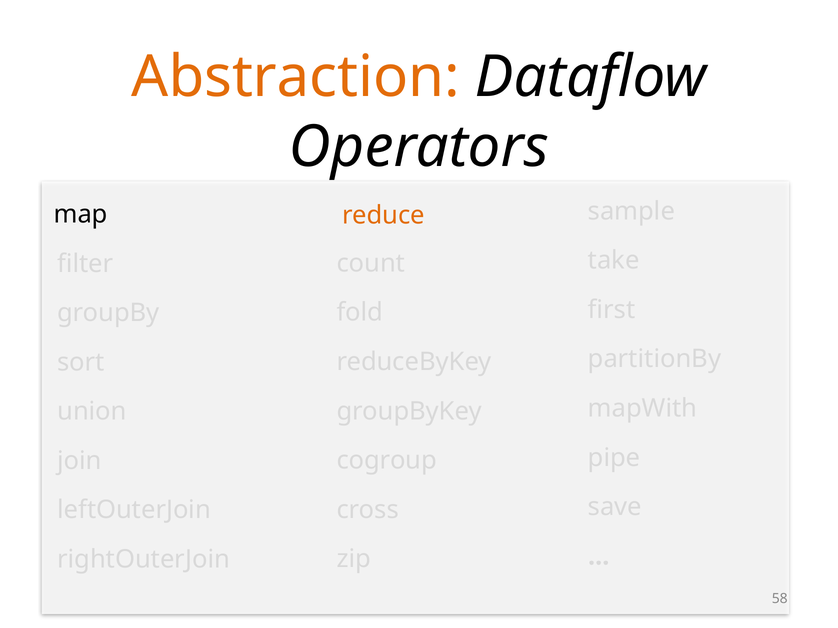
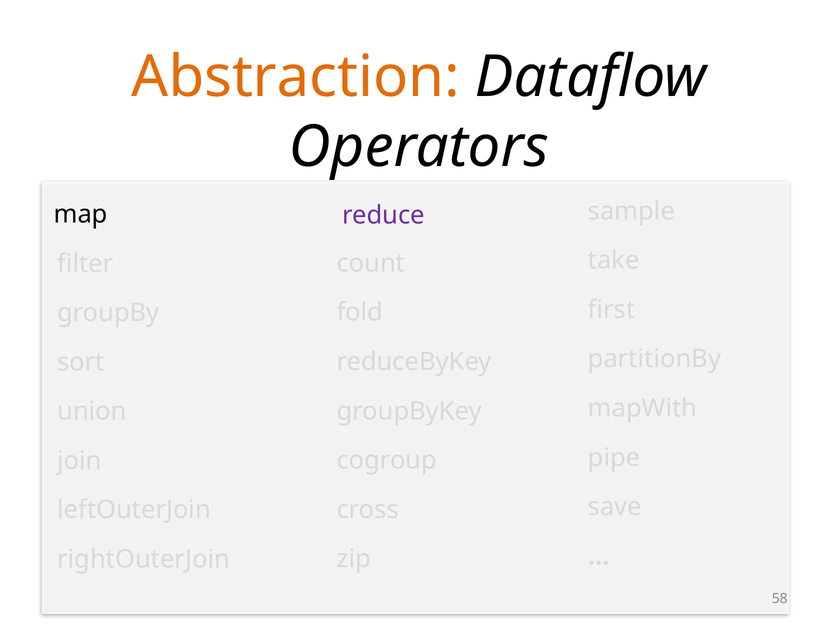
reduce colour: orange -> purple (383, 215)
